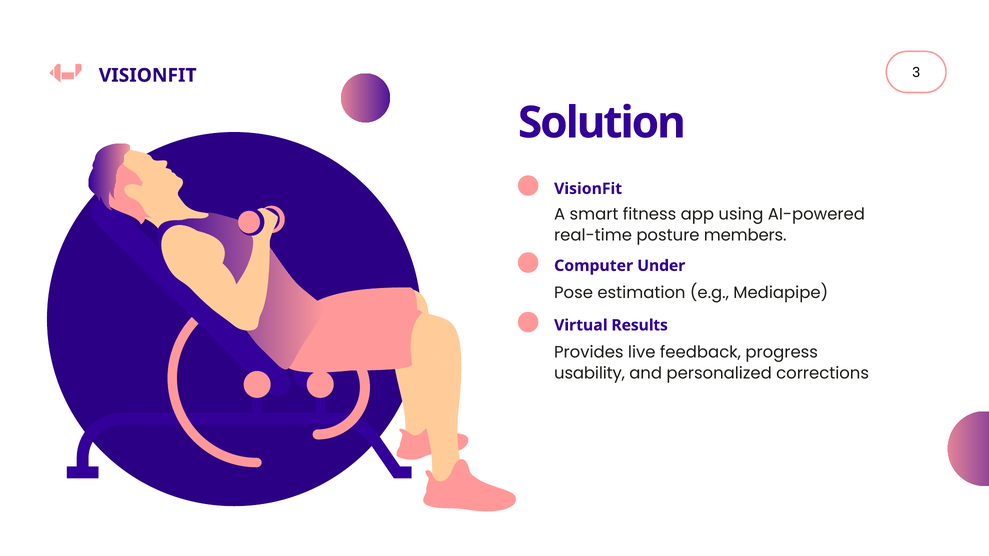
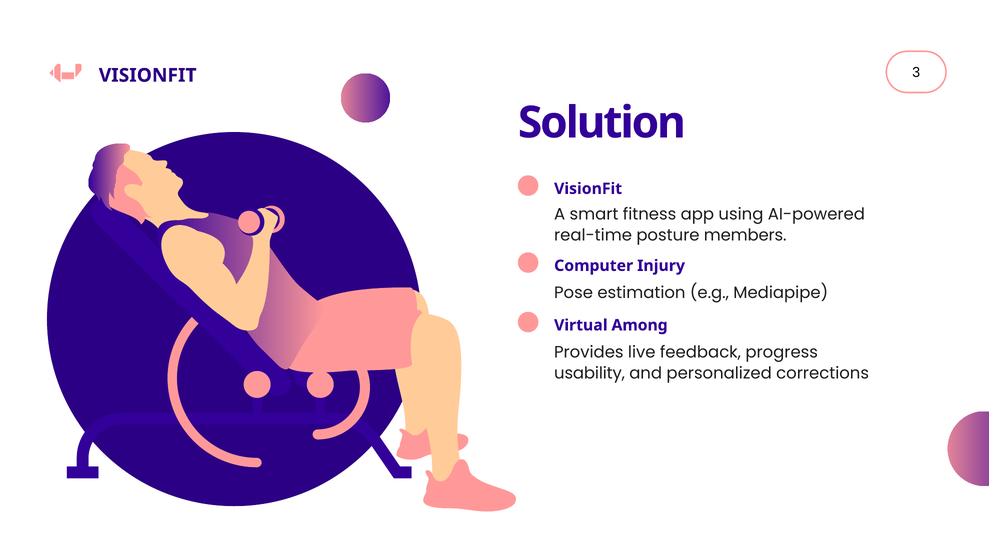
Under: Under -> Injury (661, 266)
Results: Results -> Among (640, 325)
